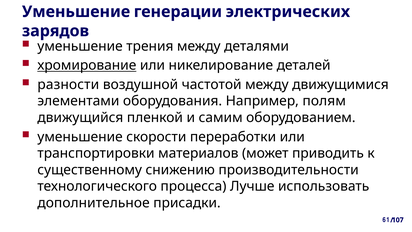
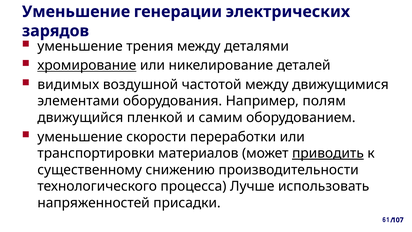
разности: разности -> видимых (68, 85)
приводить underline: none -> present (328, 153)
дополнительное: дополнительное -> напряженностей (94, 203)
